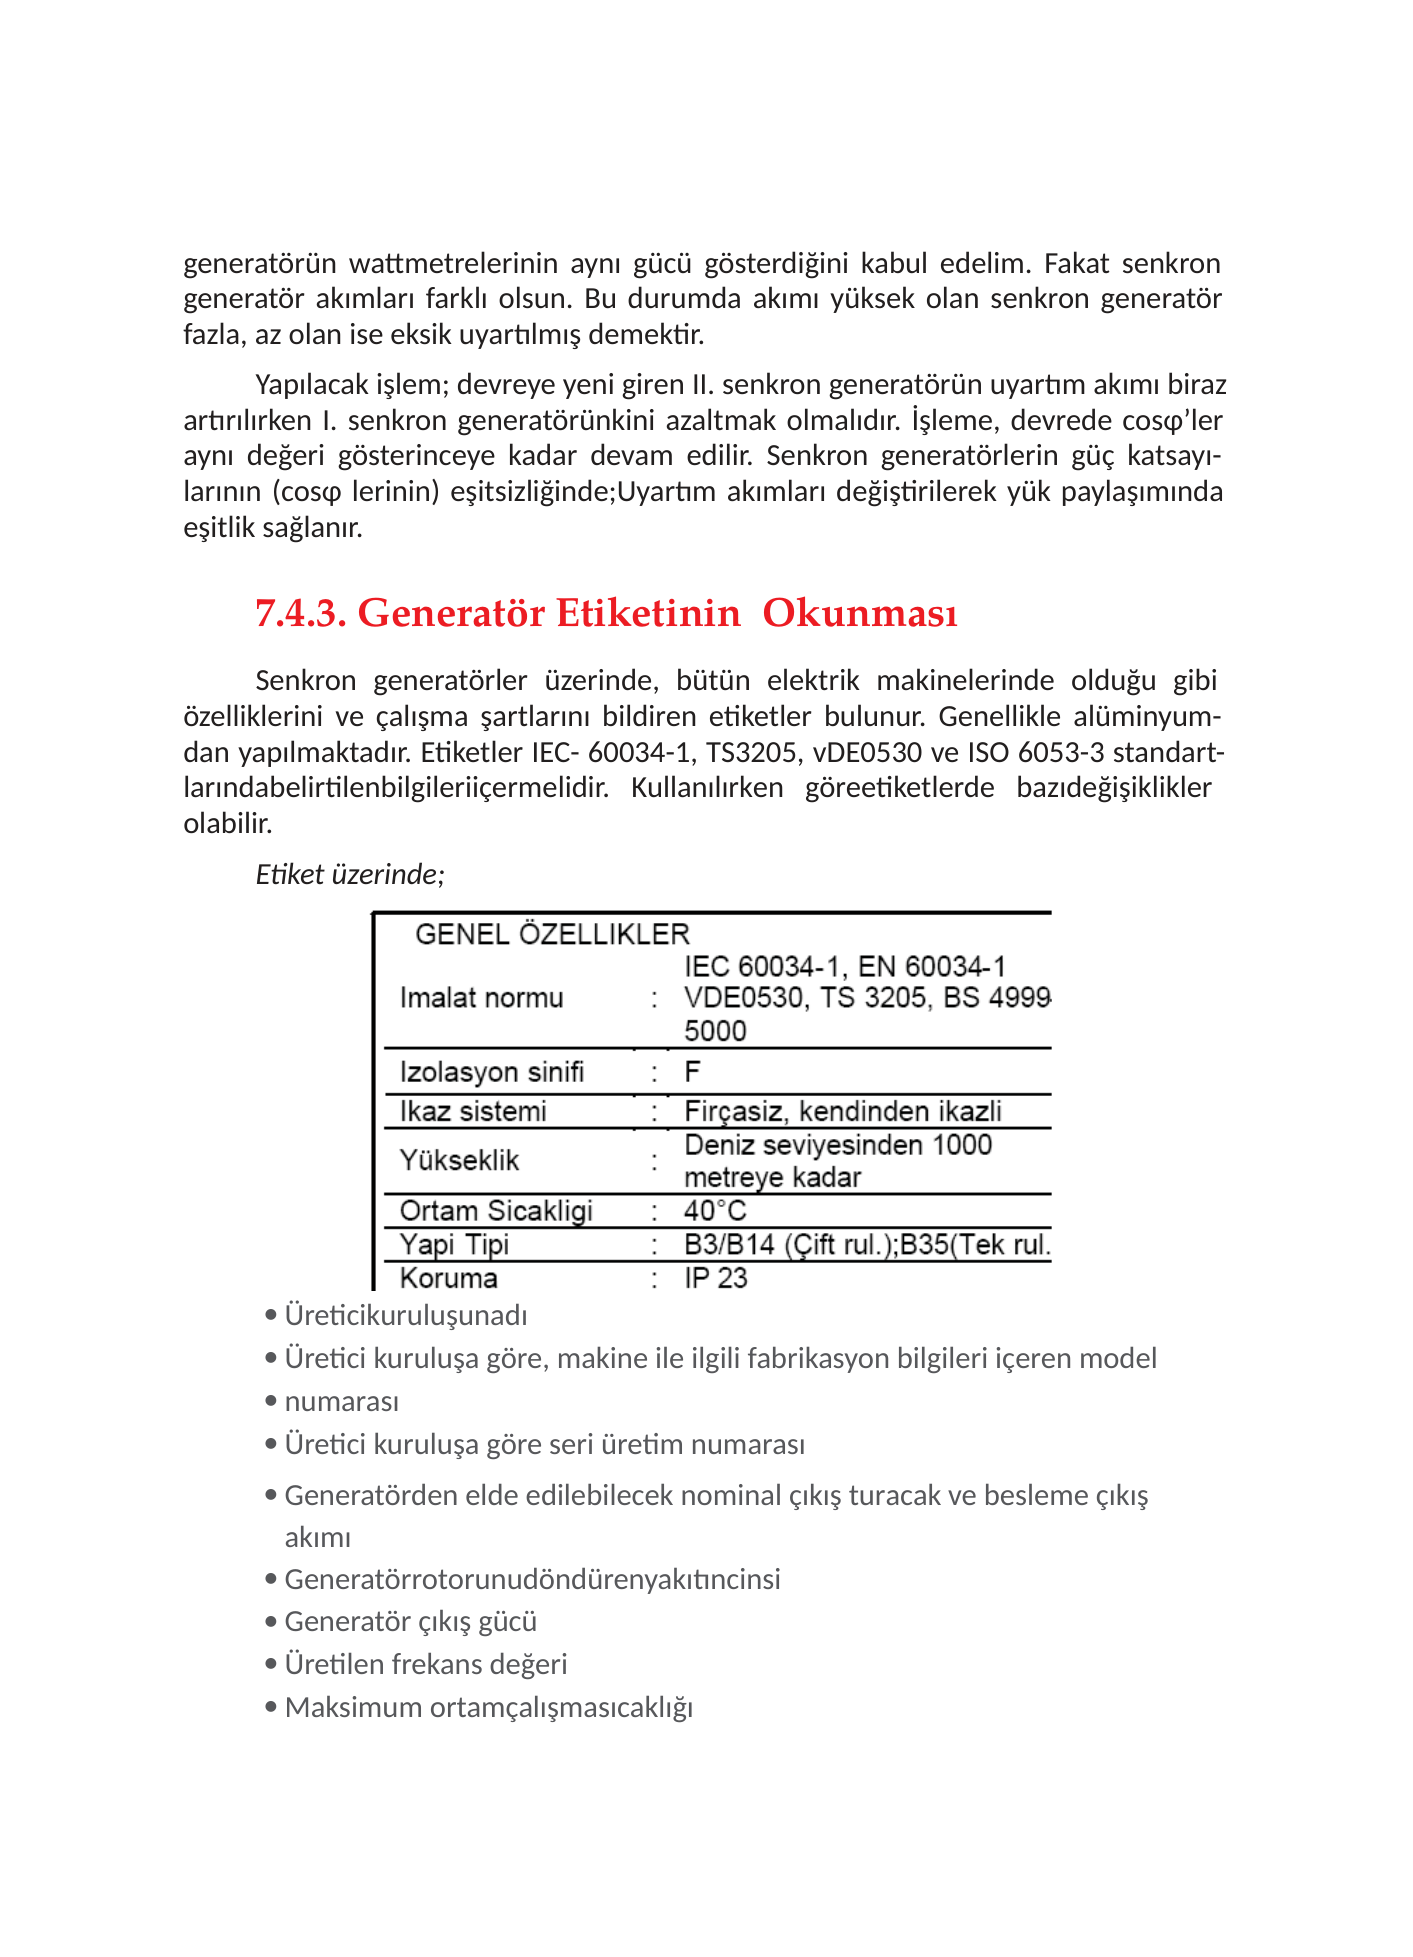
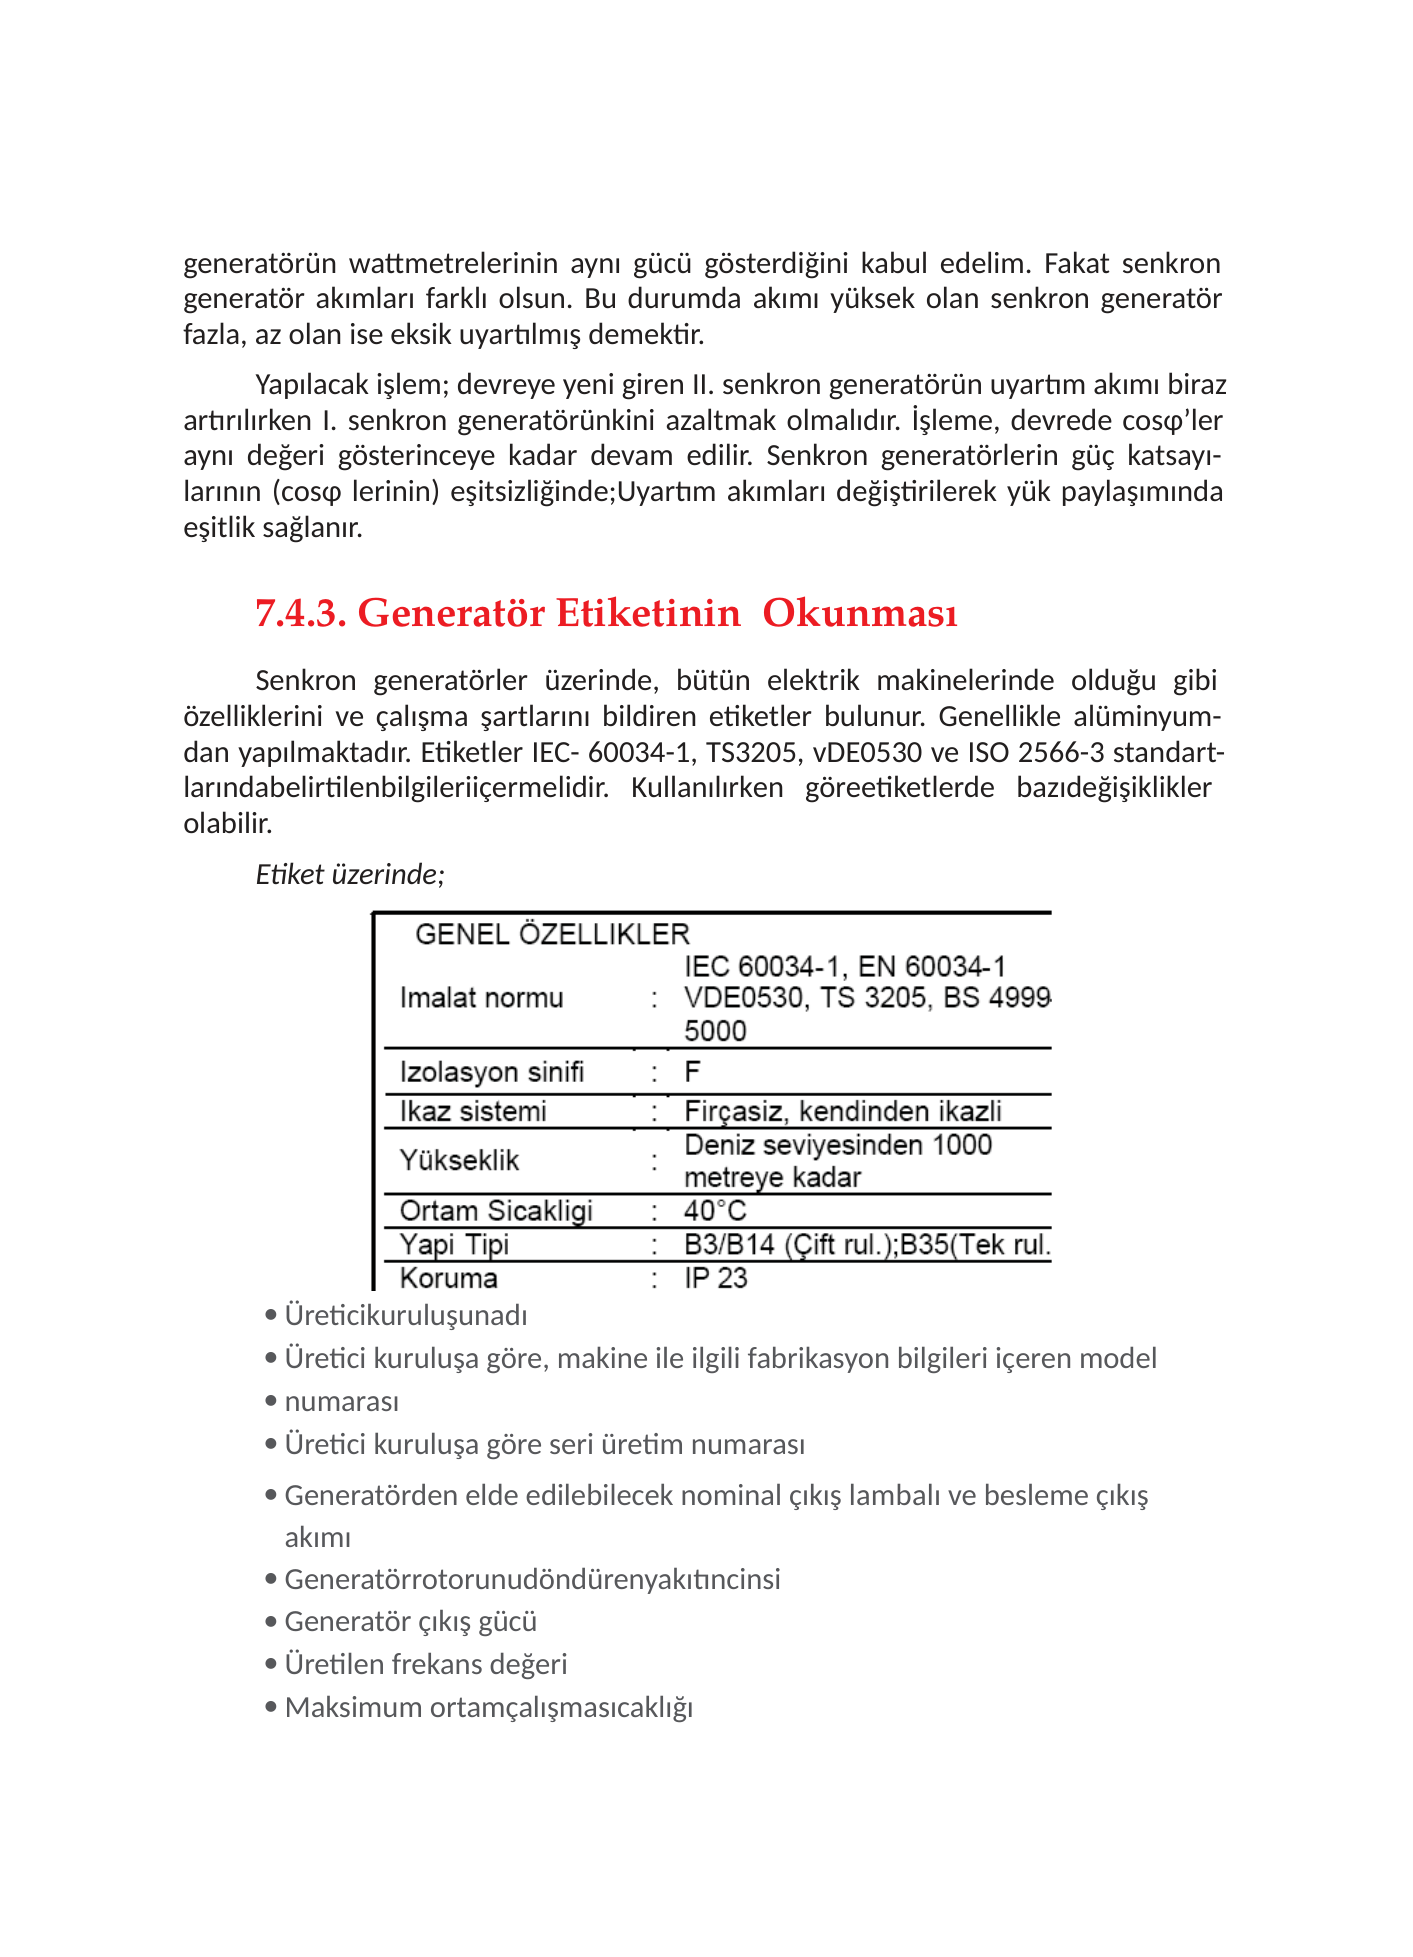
6053-3: 6053-3 -> 2566-3 (1061, 752)
turacak: turacak -> lambalı (895, 1496)
